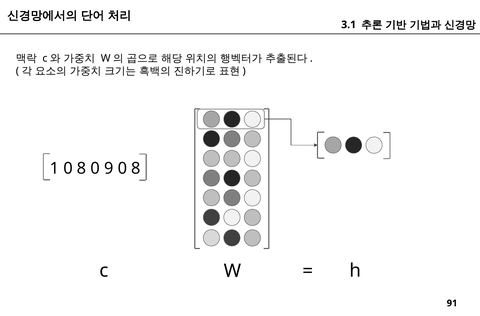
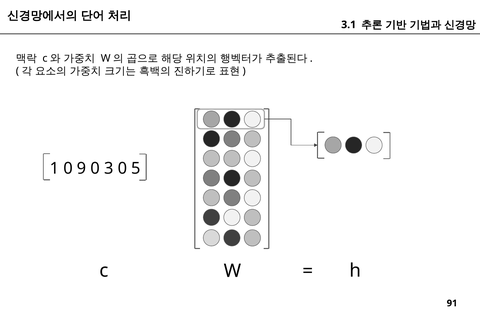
1 0 8: 8 -> 9 (82, 168)
9: 9 -> 3 (109, 168)
8: 8 -> 5 (136, 168)
